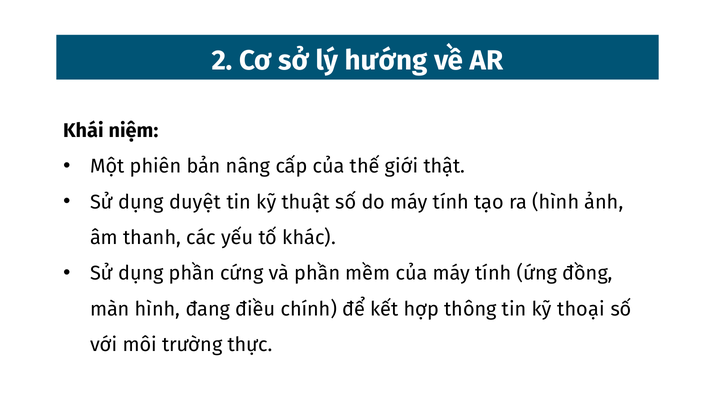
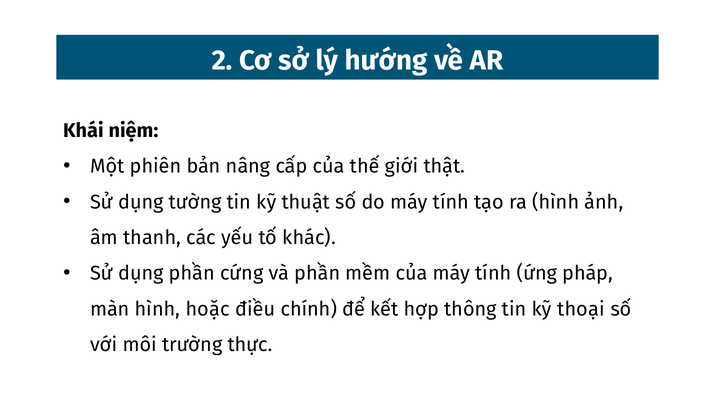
duyệt: duyệt -> tường (195, 202)
đồng: đồng -> pháp (588, 274)
đang: đang -> hoặc (208, 309)
